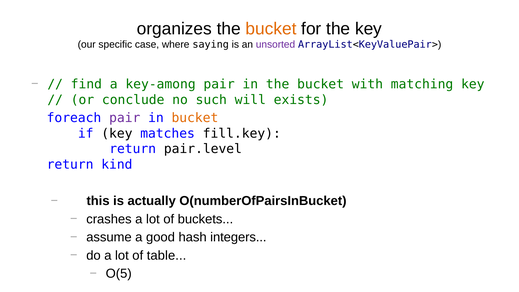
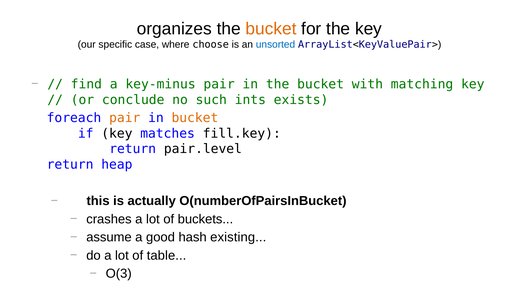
saying: saying -> choose (211, 45)
unsorted colour: purple -> blue (275, 45)
key-among: key-among -> key-minus (161, 84)
will: will -> ints (250, 100)
pair colour: purple -> orange (125, 118)
kind: kind -> heap (117, 165)
integers: integers -> existing (238, 237)
O(5: O(5 -> O(3 (119, 274)
